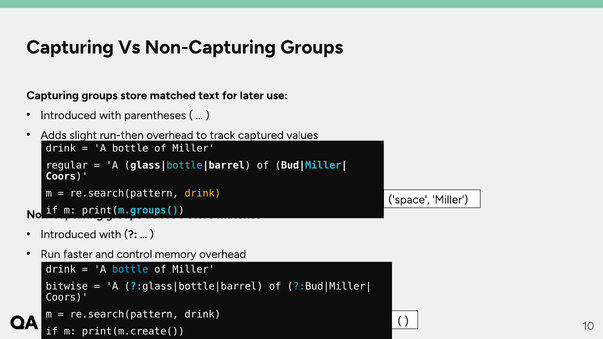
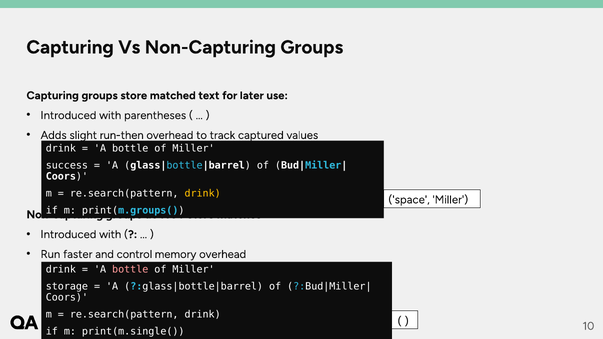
regular: regular -> success (67, 166)
bottle colour: light blue -> pink (130, 269)
bitwise: bitwise -> storage (67, 287)
print(m.create(: print(m.create( -> print(m.single( (133, 332)
